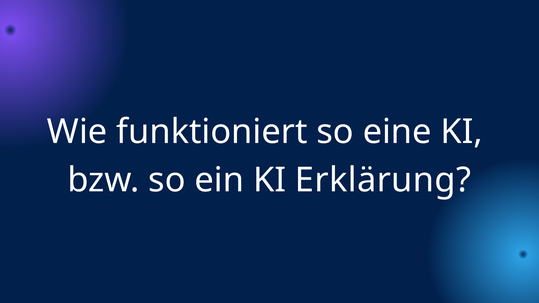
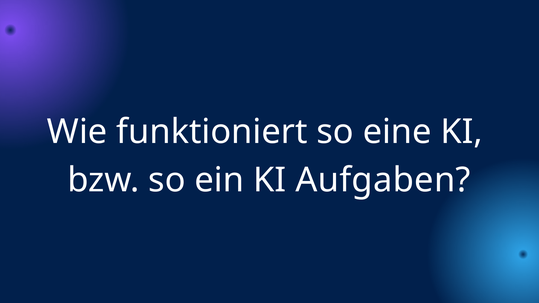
Erklärung: Erklärung -> Aufgaben (383, 180)
